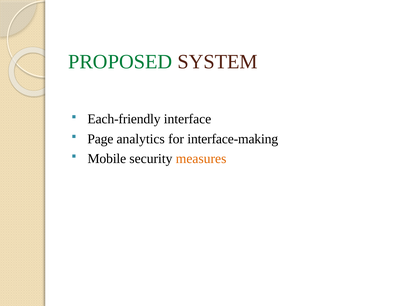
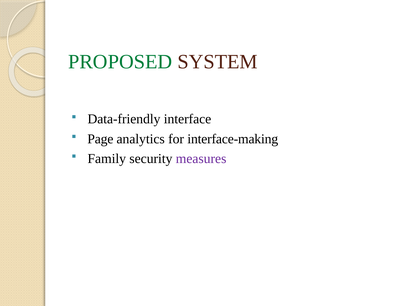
Each-friendly: Each-friendly -> Data-friendly (124, 119)
Mobile: Mobile -> Family (107, 159)
measures colour: orange -> purple (201, 159)
